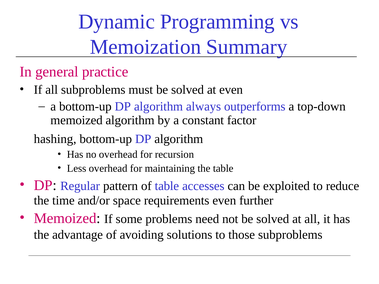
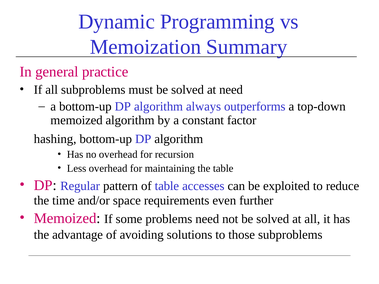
at even: even -> need (231, 90)
